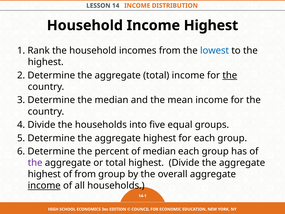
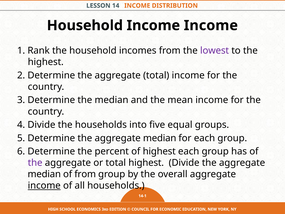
Income Highest: Highest -> Income (211, 25)
lowest colour: blue -> purple (215, 51)
the underline: present -> none (230, 75)
Determine the aggregate highest: highest -> median (160, 138)
of median: median -> highest (159, 151)
highest: highest -> median (44, 174)
